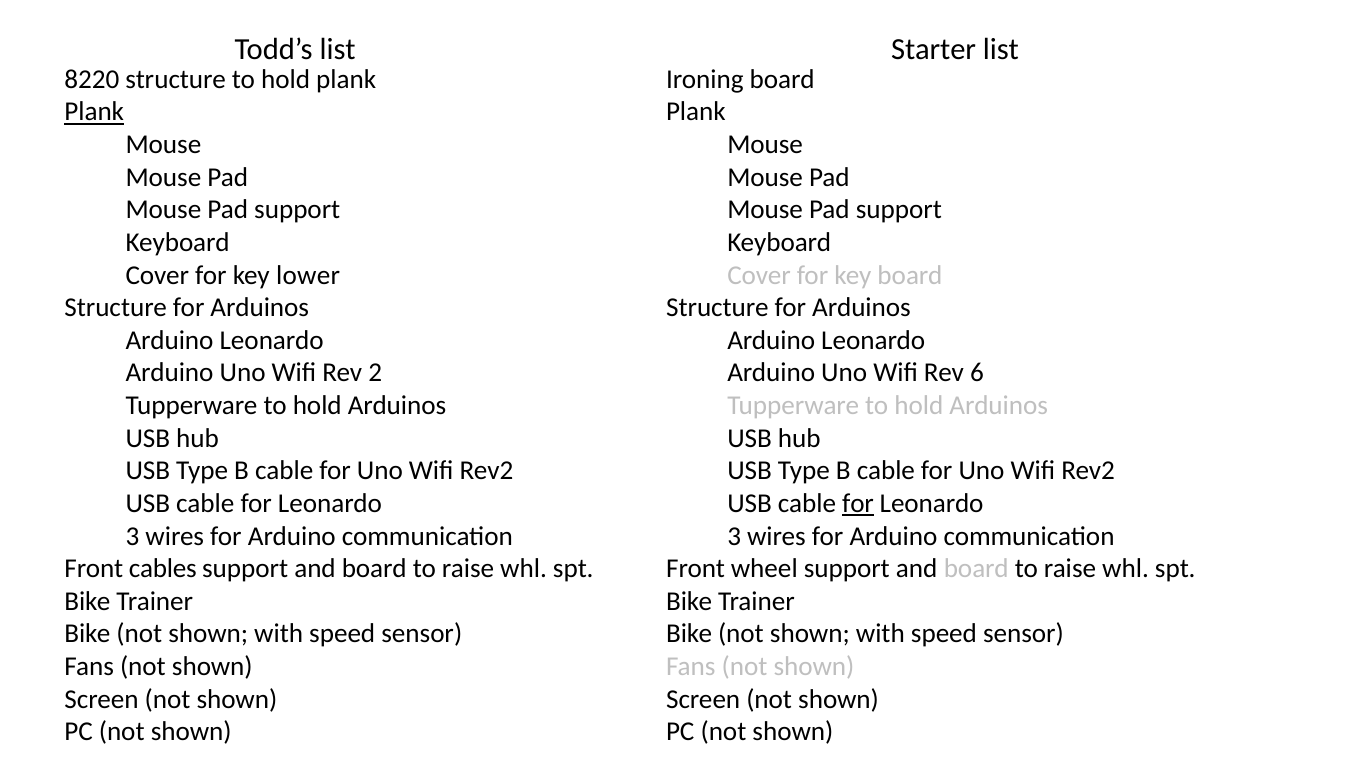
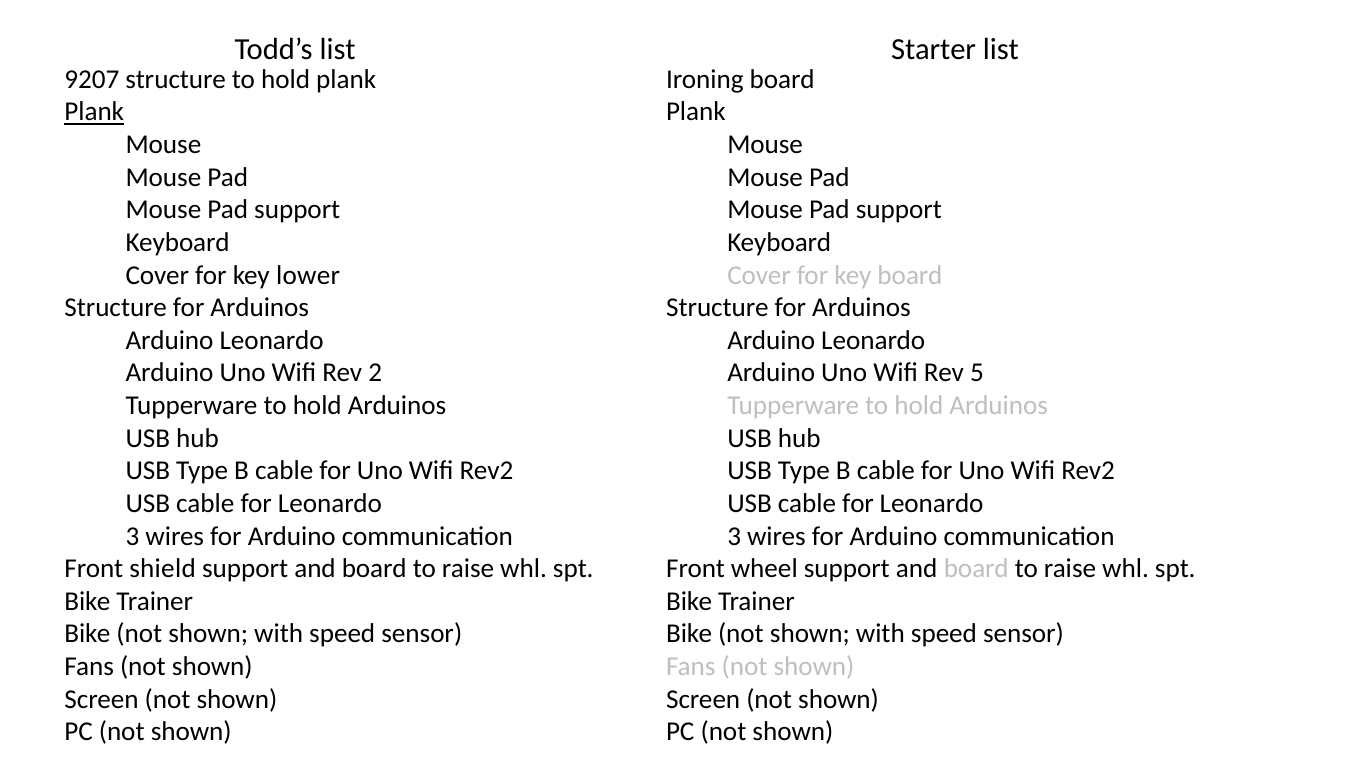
8220: 8220 -> 9207 (92, 79)
6: 6 -> 5 (977, 373)
for underline: present -> none (858, 503)
cables: cables -> shield (163, 569)
